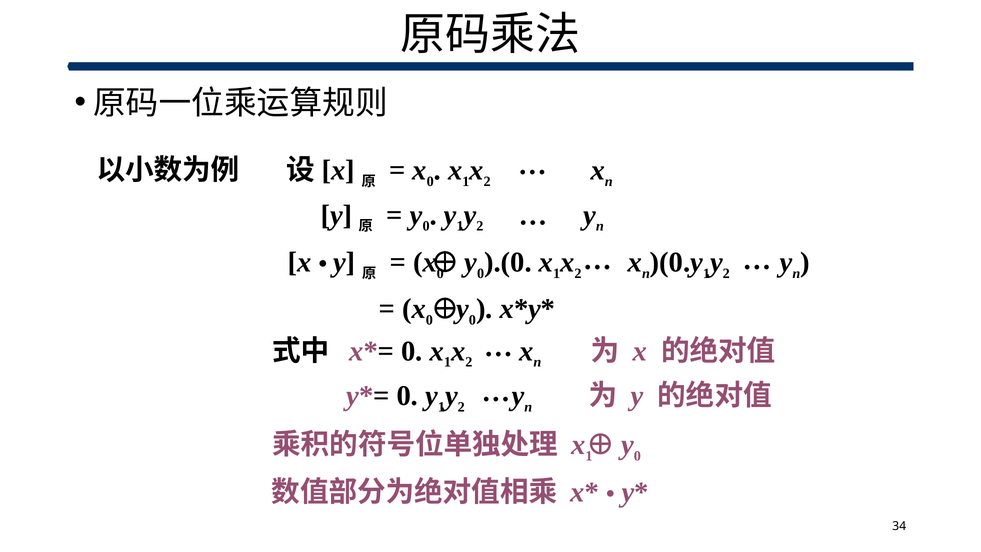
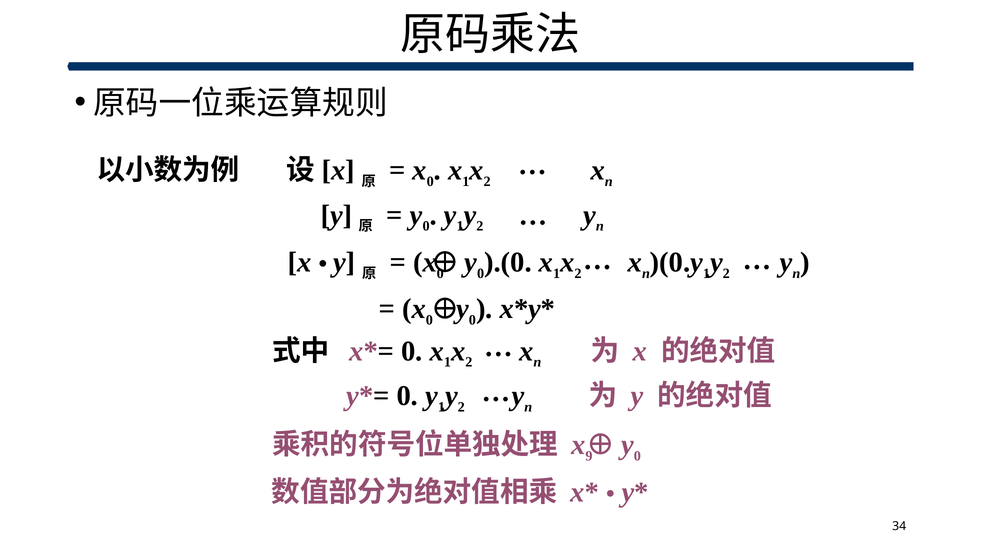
1: 1 -> 9 (589, 456)
